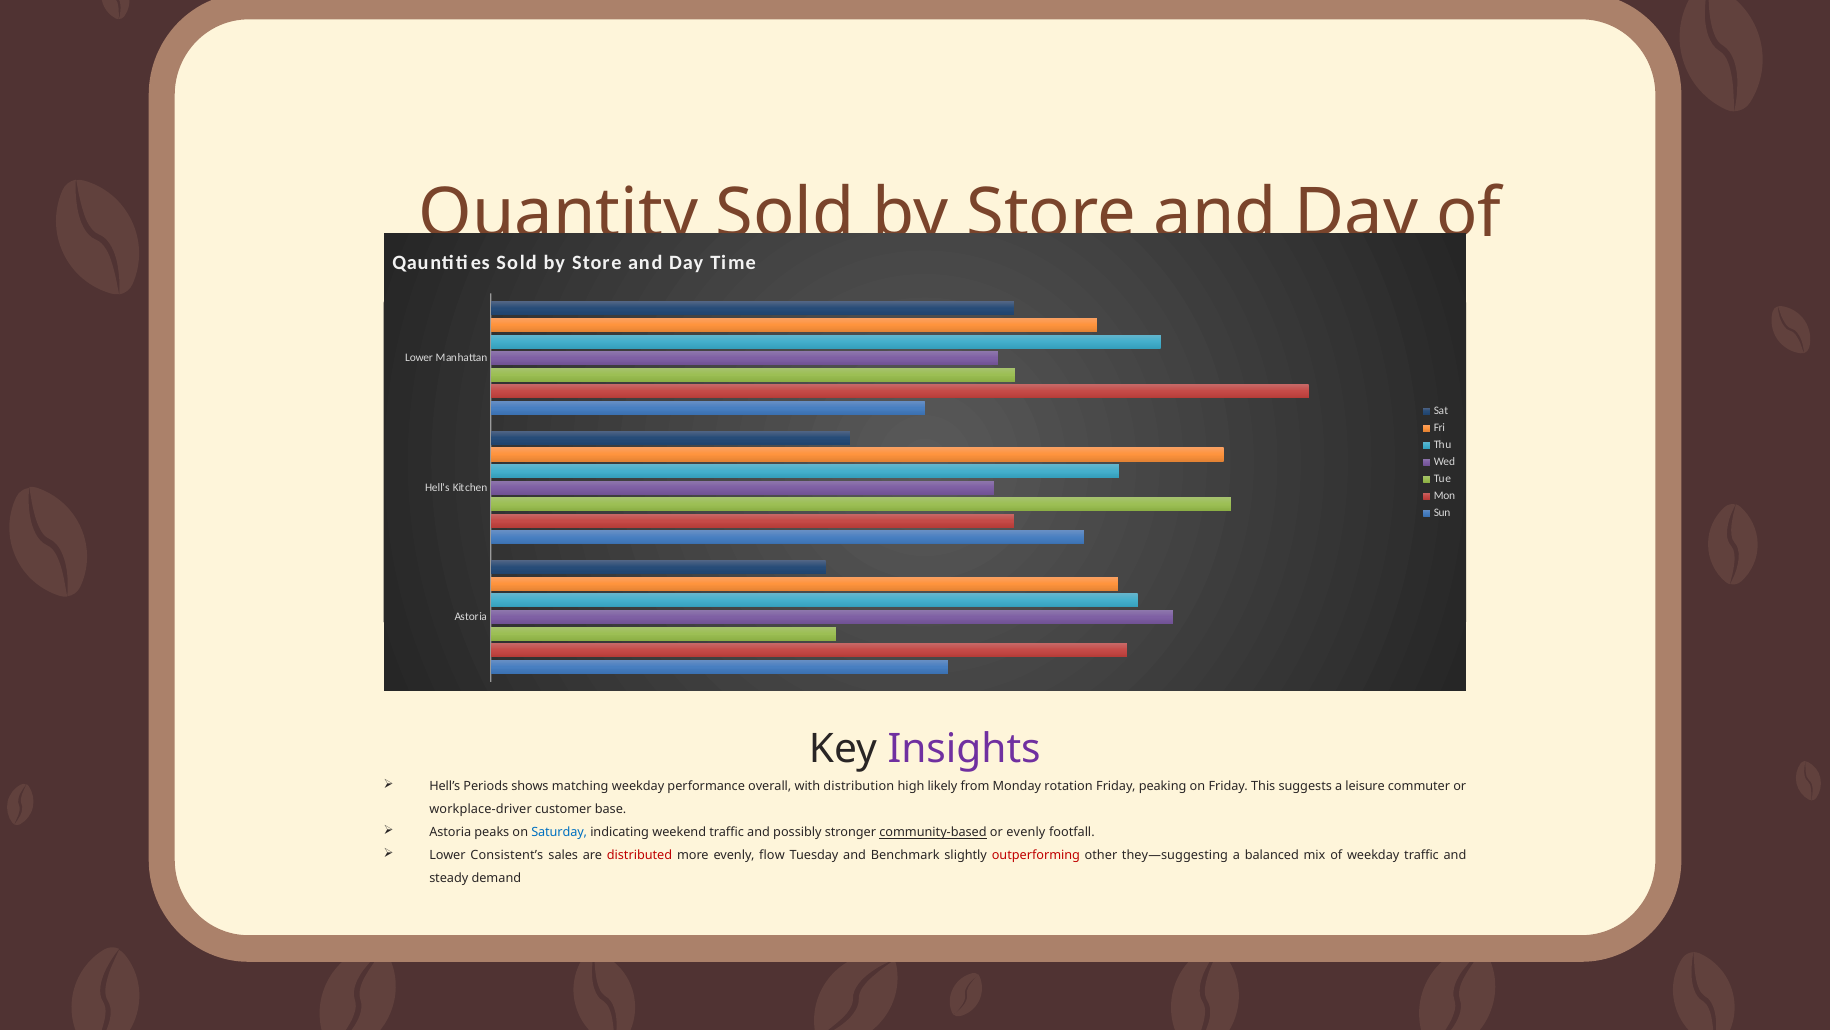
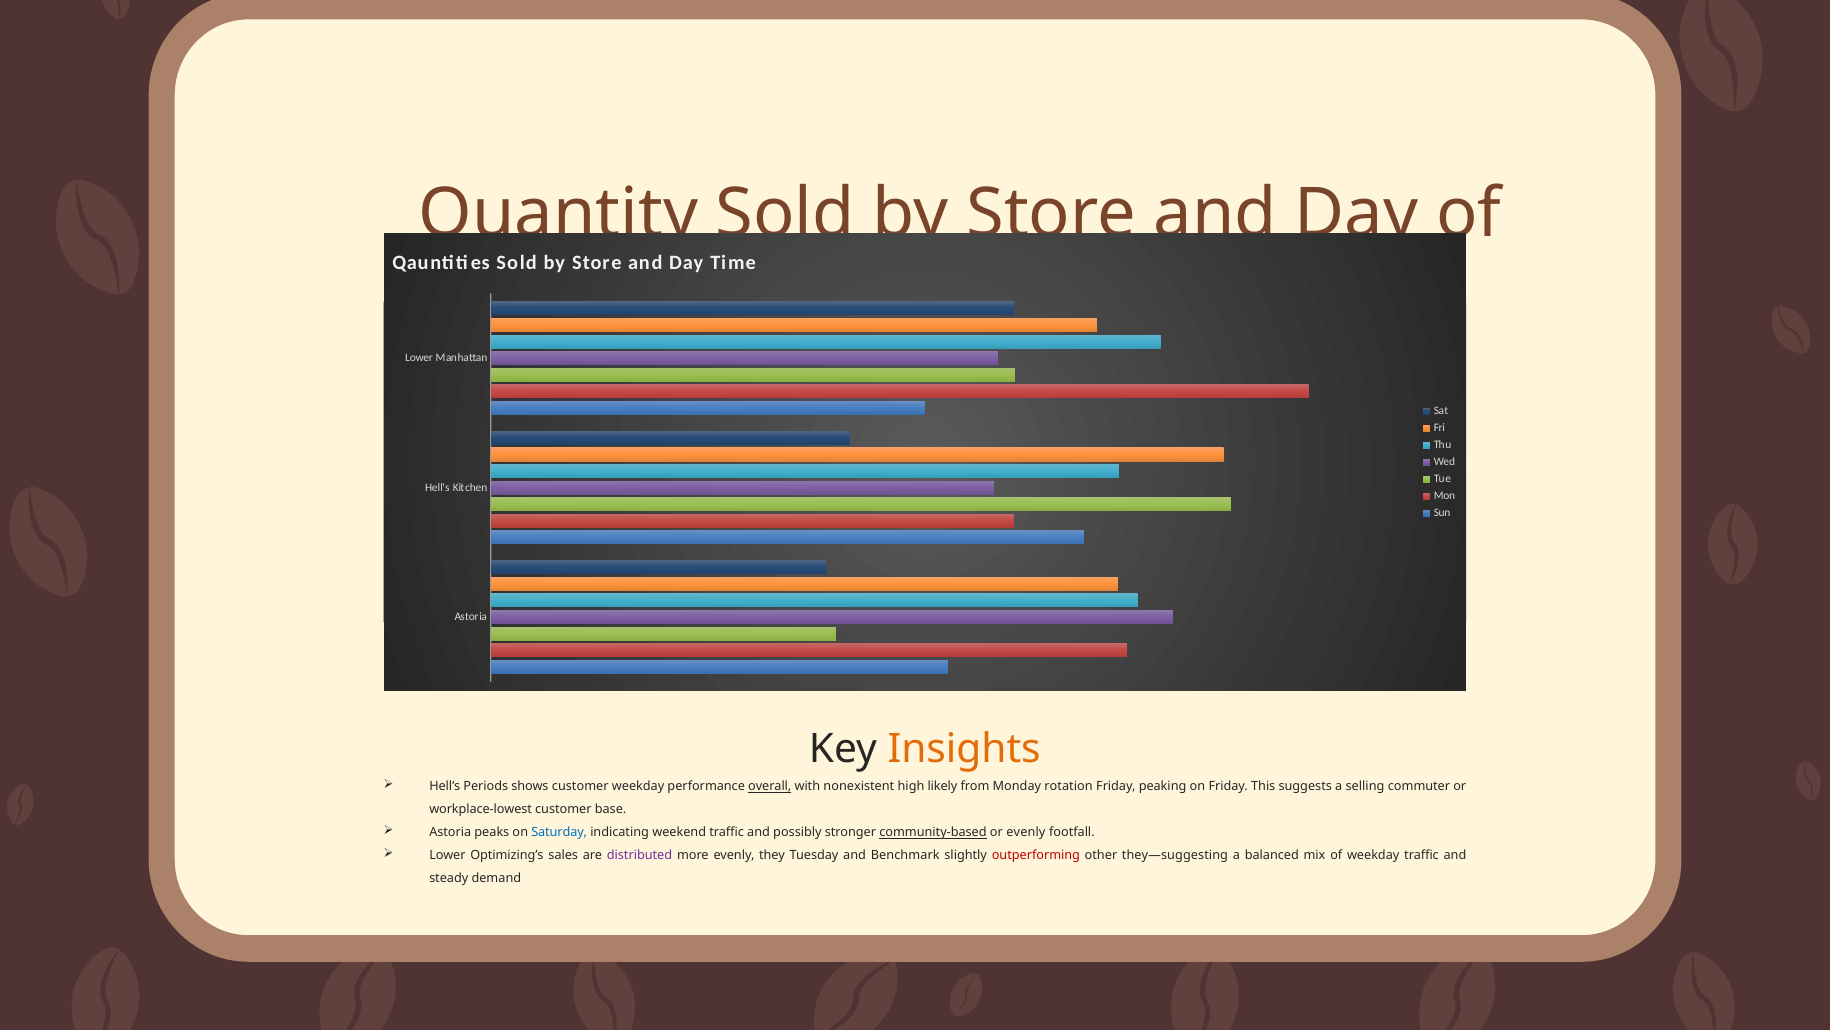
Insights colour: purple -> orange (964, 749)
shows matching: matching -> customer (580, 786)
overall underline: none -> present (770, 786)
distribution: distribution -> nonexistent (859, 786)
leisure: leisure -> selling (1365, 786)
workplace-driver: workplace-driver -> workplace-lowest (481, 809)
Consistent’s: Consistent’s -> Optimizing’s (507, 855)
distributed colour: red -> purple (640, 855)
flow: flow -> they (772, 855)
